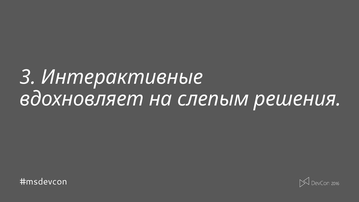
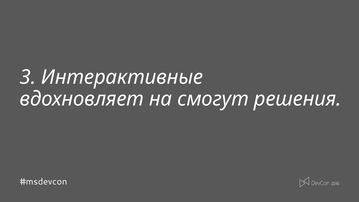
слепым: слепым -> смогут (213, 99)
